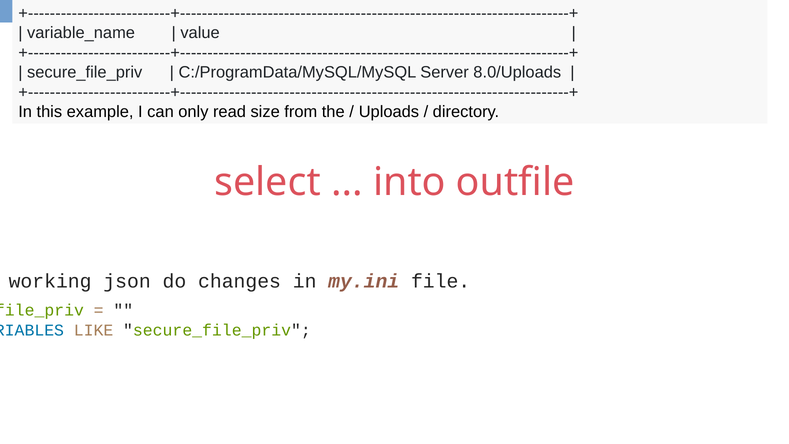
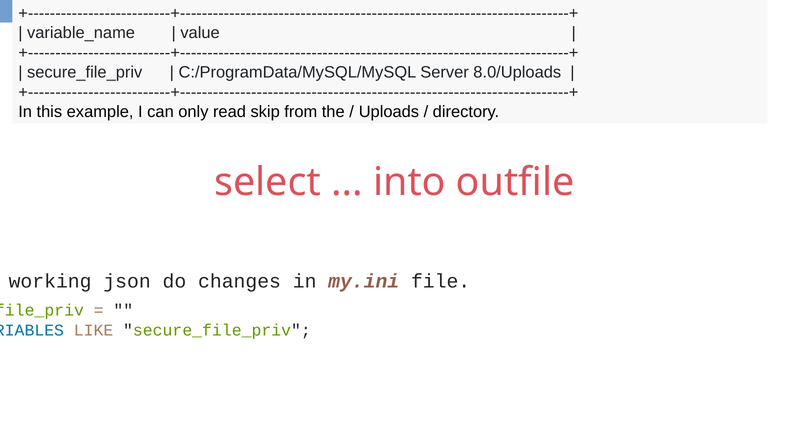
size: size -> skip (265, 112)
